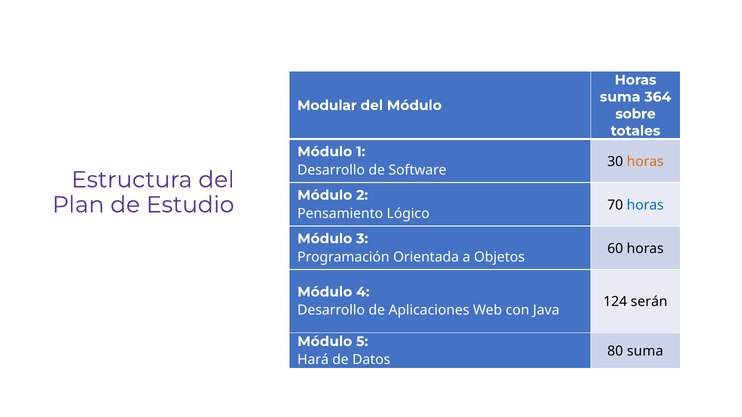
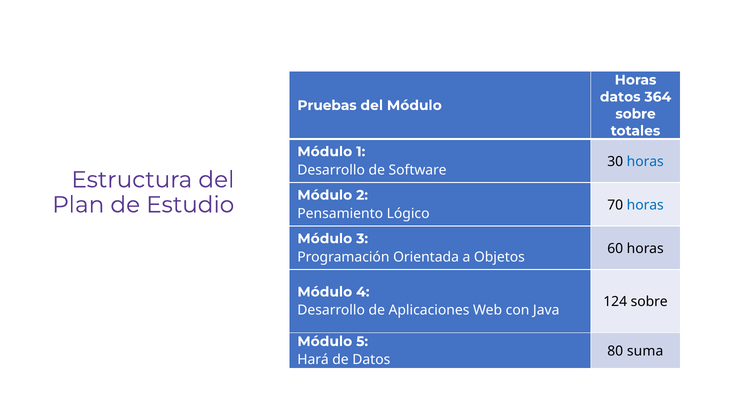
suma: suma -> datos (620, 97)
Modular: Modular -> Pruebas (327, 106)
horas colour: orange -> blue (645, 162)
124 serán: serán -> sobre (649, 302)
